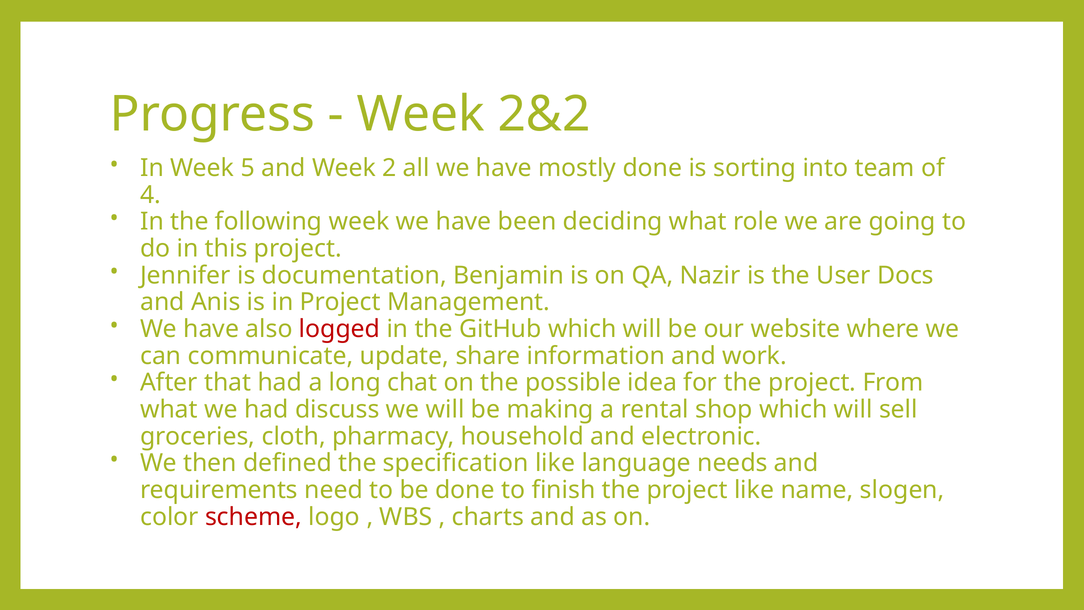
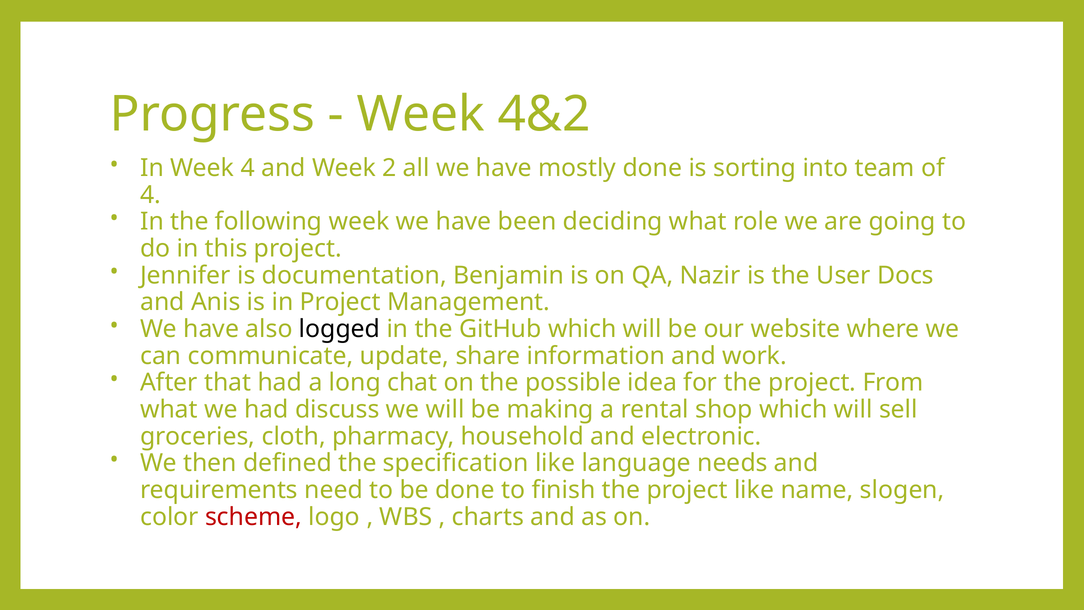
2&2: 2&2 -> 4&2 (544, 114)
Week 5: 5 -> 4 (248, 168)
logged colour: red -> black (340, 329)
